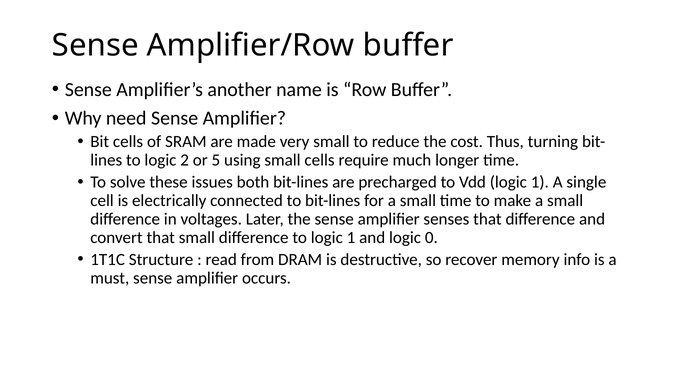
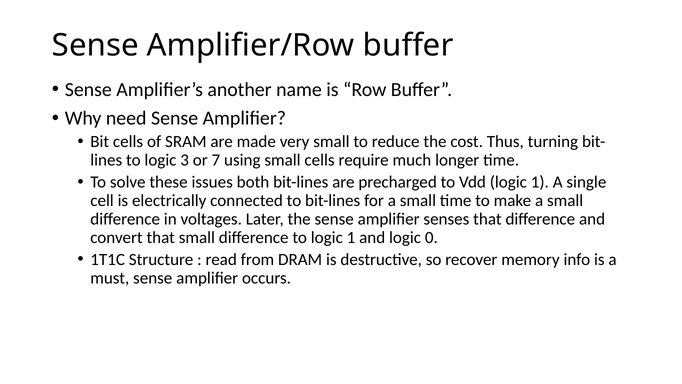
2: 2 -> 3 (185, 160)
5: 5 -> 7 (216, 160)
